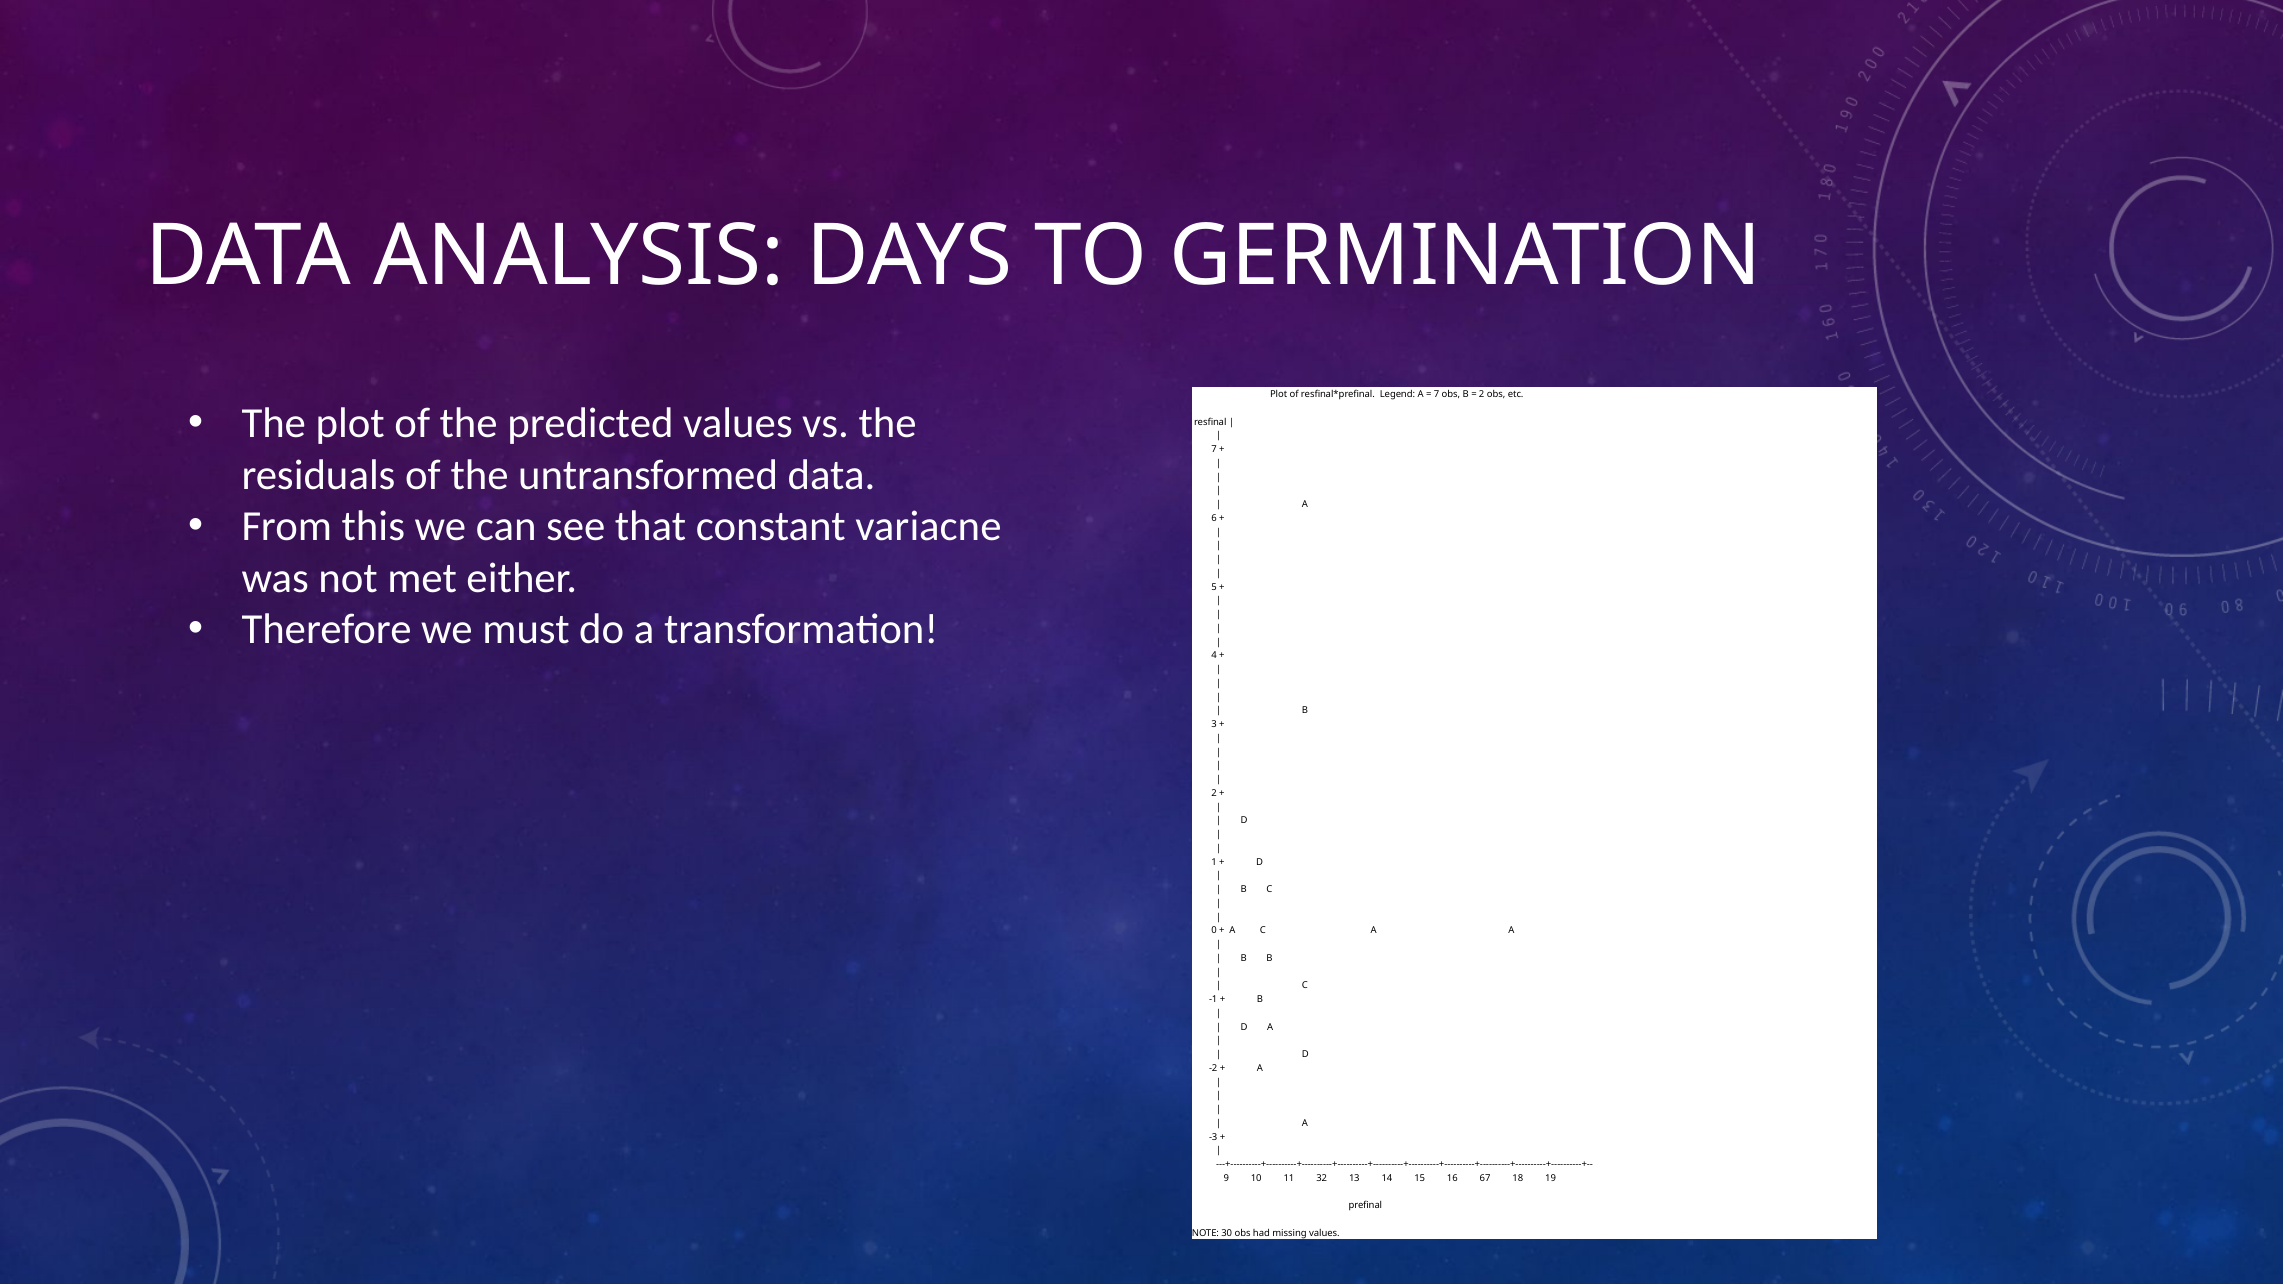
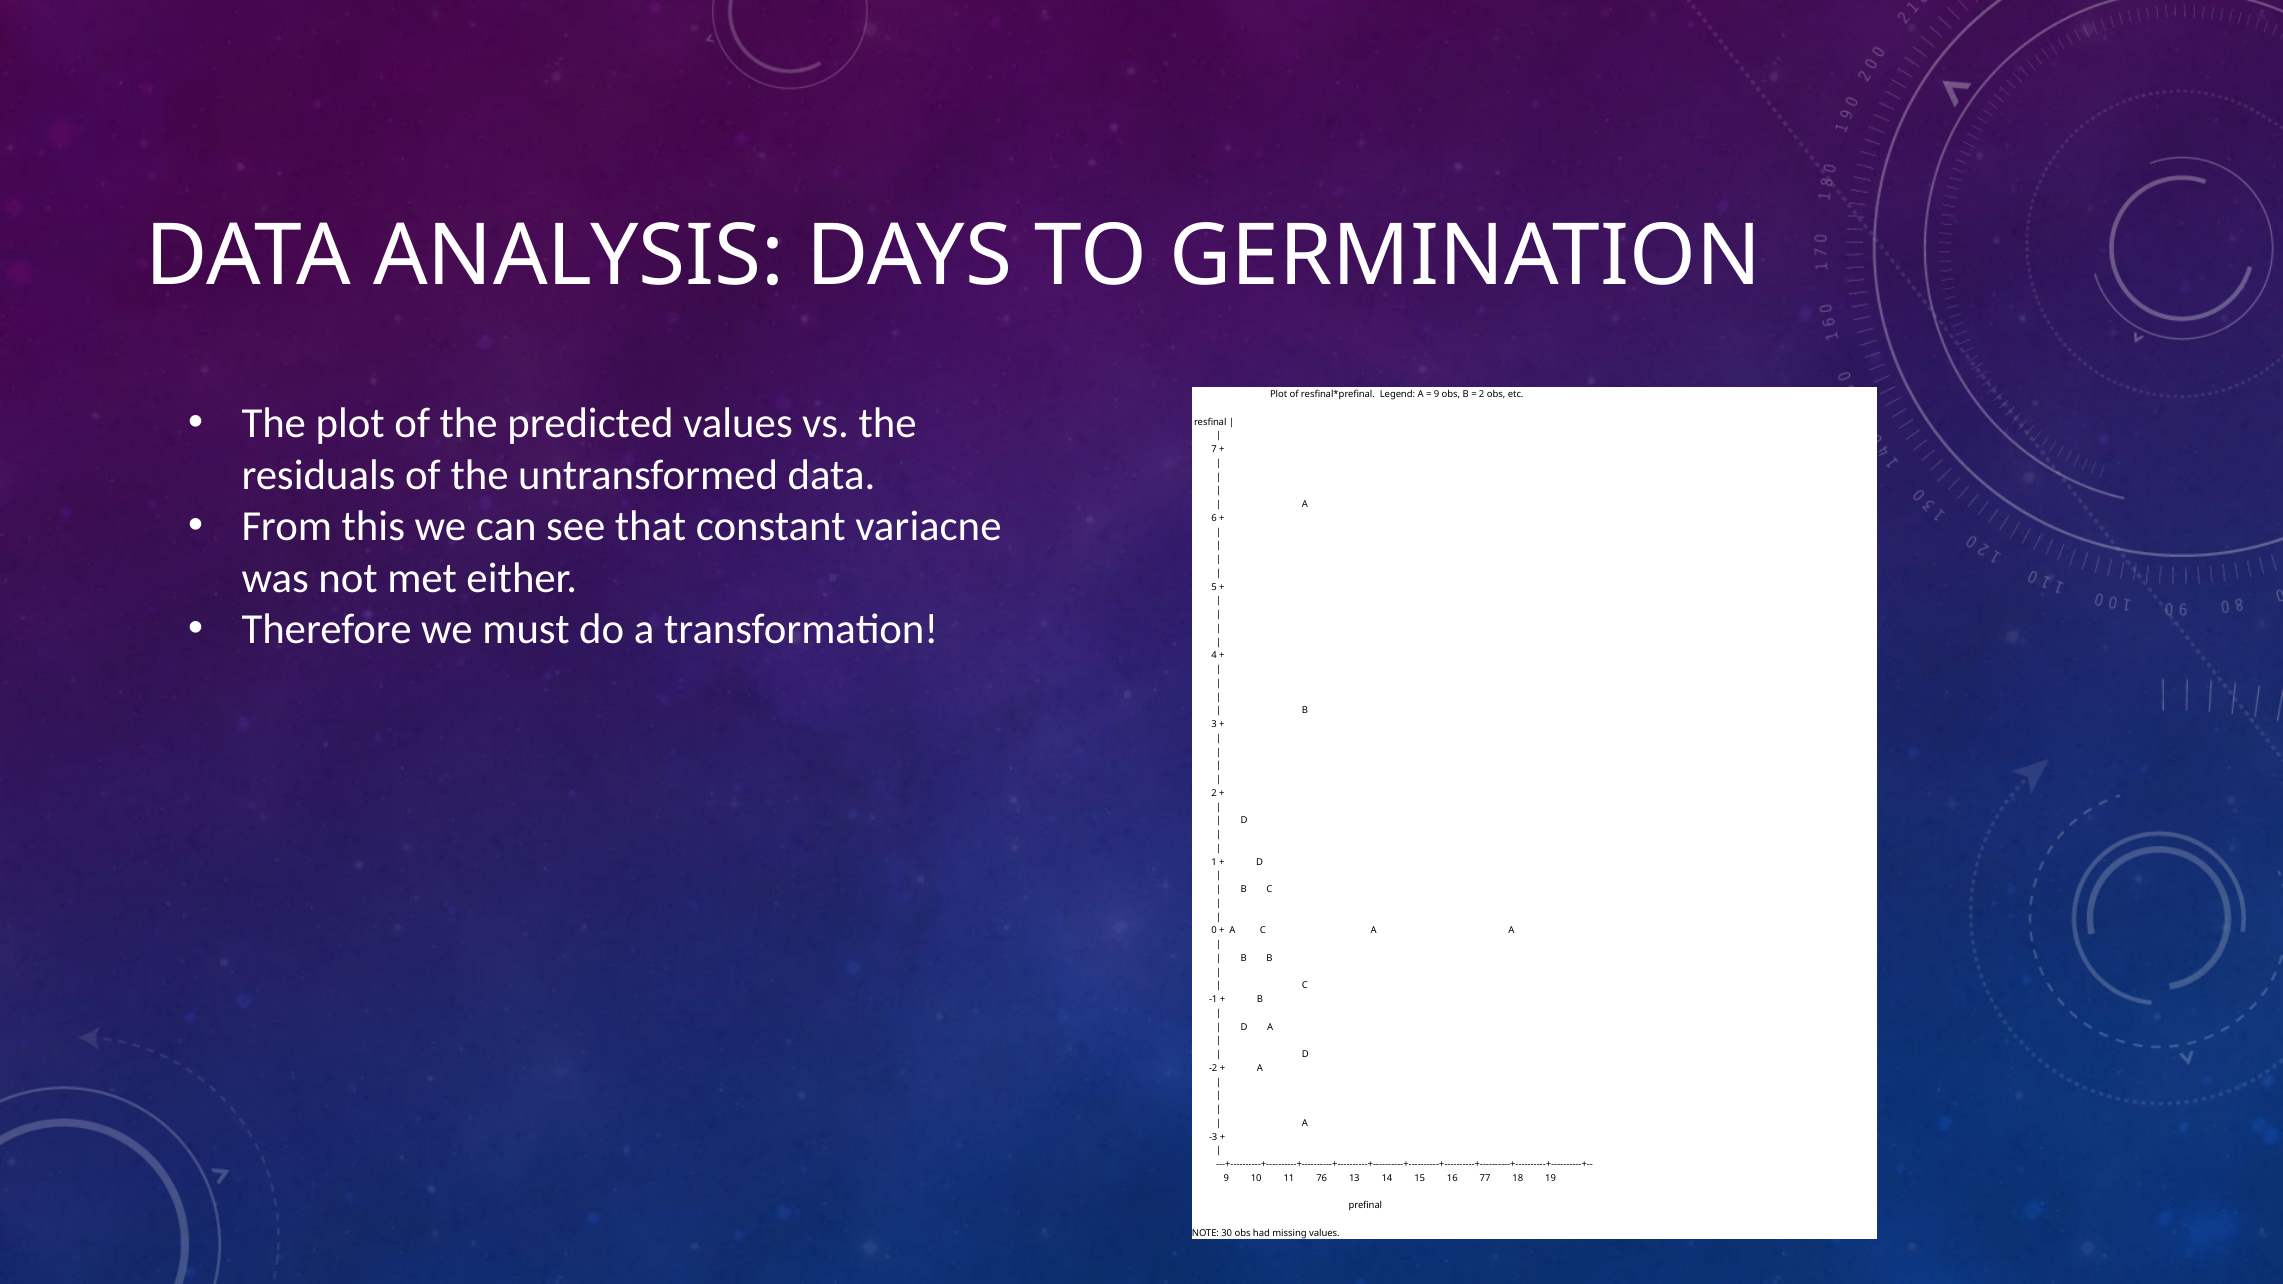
7: 7 -> 9 (1437, 395)
32: 32 -> 76 (1322, 1178)
67: 67 -> 77 (1485, 1178)
